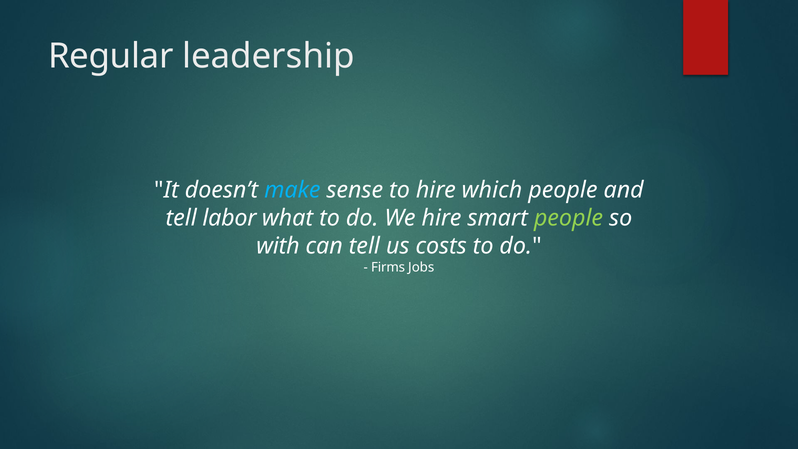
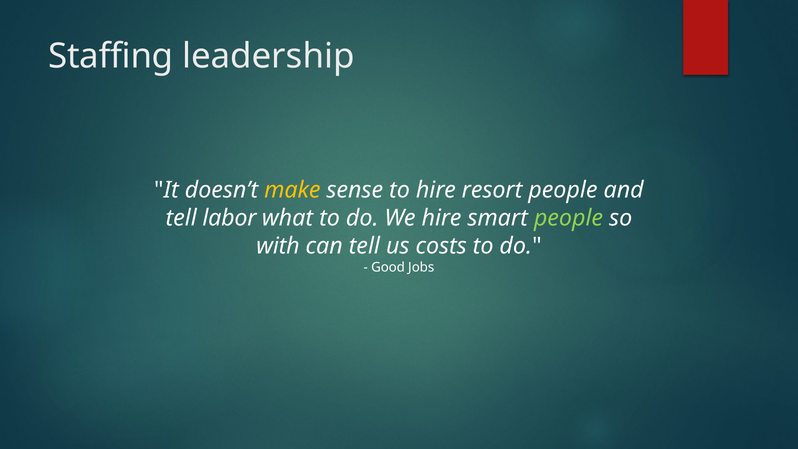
Regular: Regular -> Staffing (111, 56)
make colour: light blue -> yellow (292, 190)
which: which -> resort (492, 190)
Firms: Firms -> Good (388, 267)
